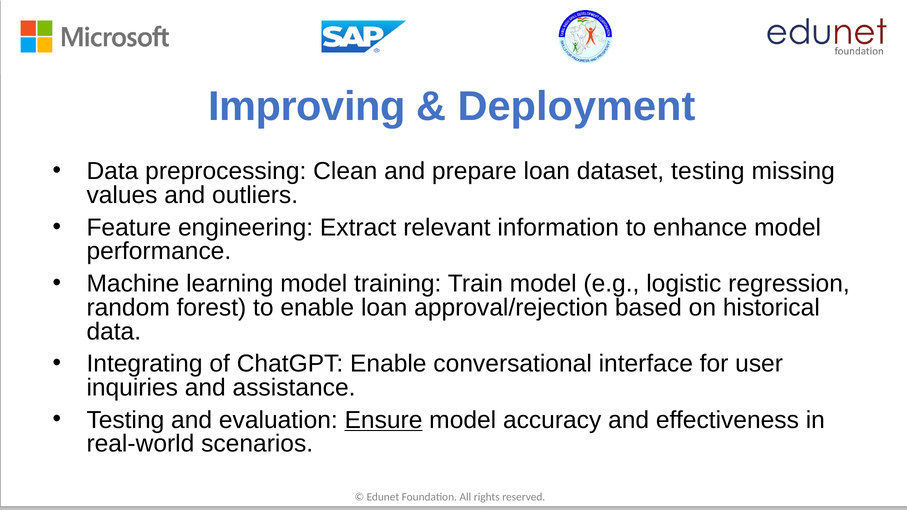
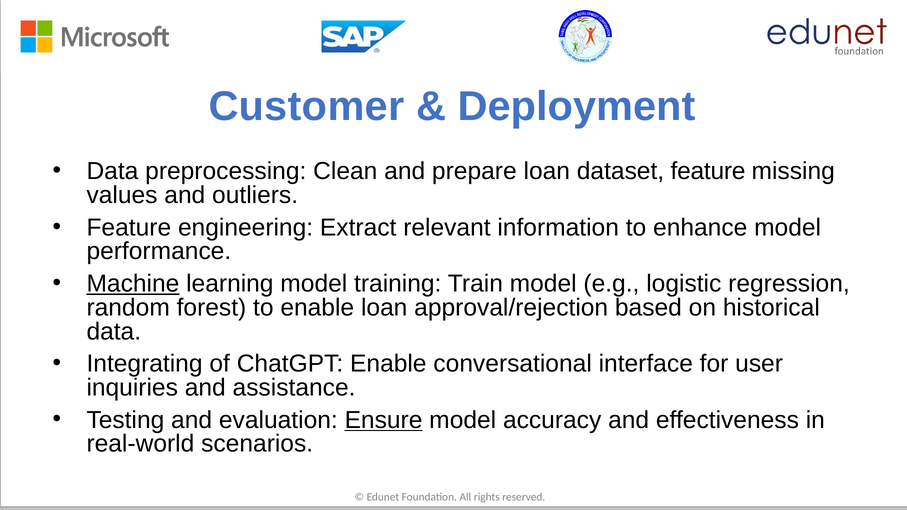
Improving: Improving -> Customer (306, 107)
dataset testing: testing -> feature (708, 171)
Machine underline: none -> present (133, 284)
